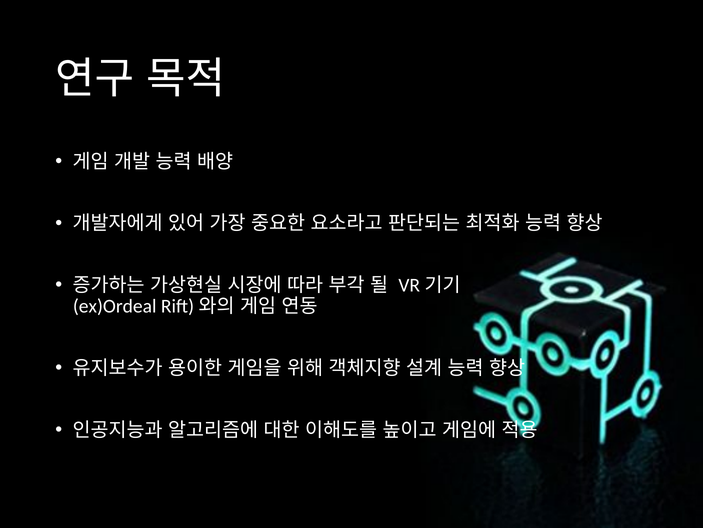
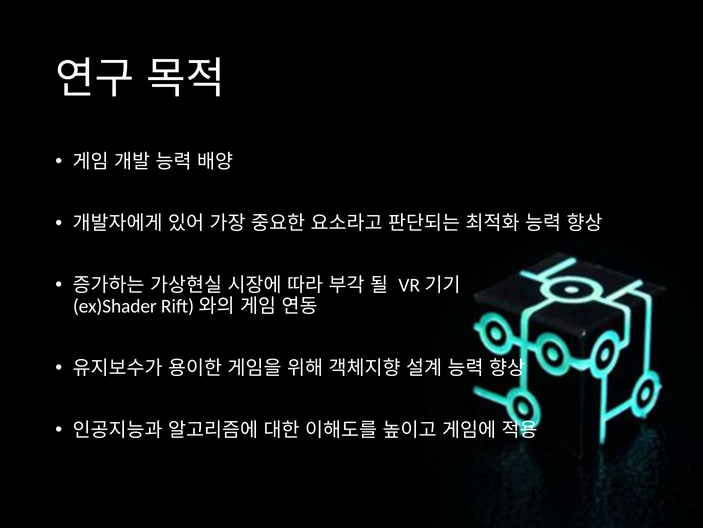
ex)Ordeal: ex)Ordeal -> ex)Shader (115, 306)
